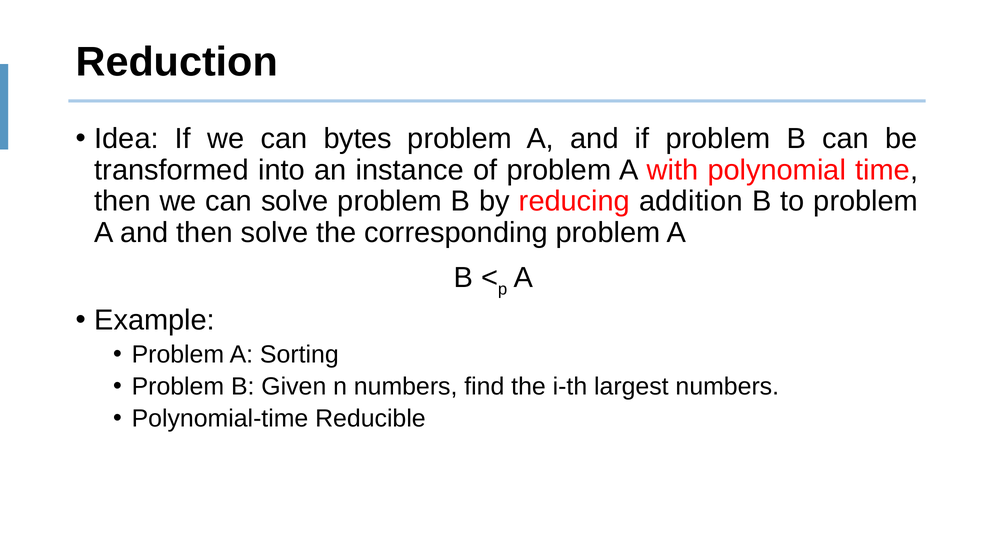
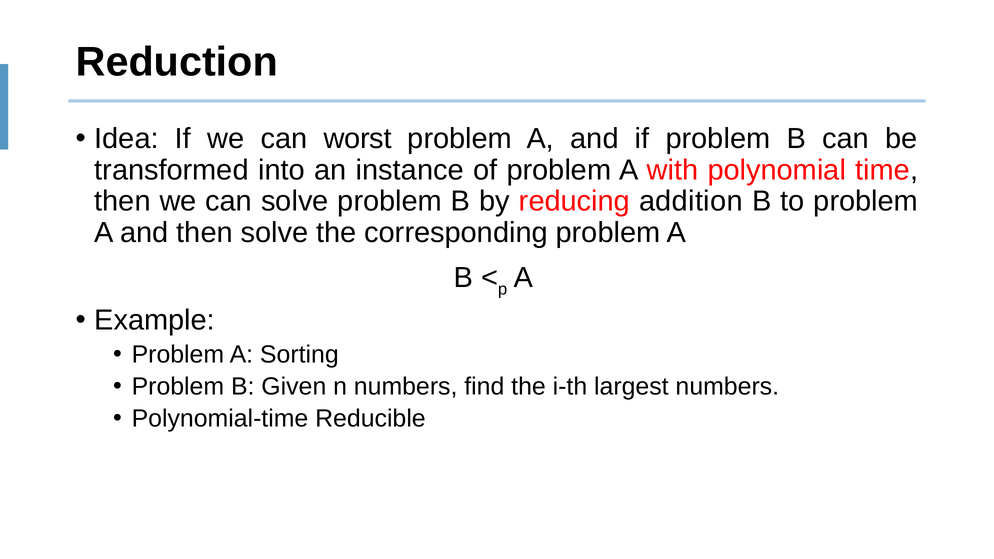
bytes: bytes -> worst (358, 139)
